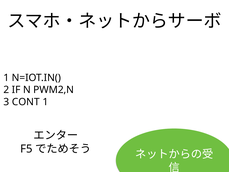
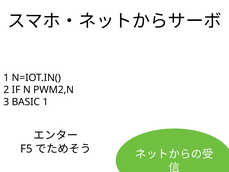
CONT: CONT -> BASIC (26, 102)
